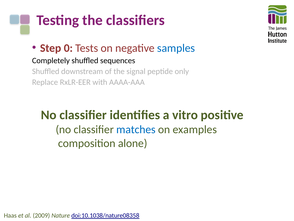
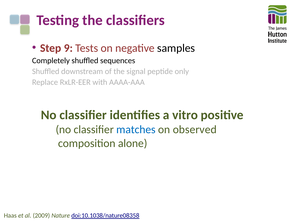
0: 0 -> 9 (68, 48)
samples colour: blue -> black (176, 48)
examples: examples -> observed (195, 129)
